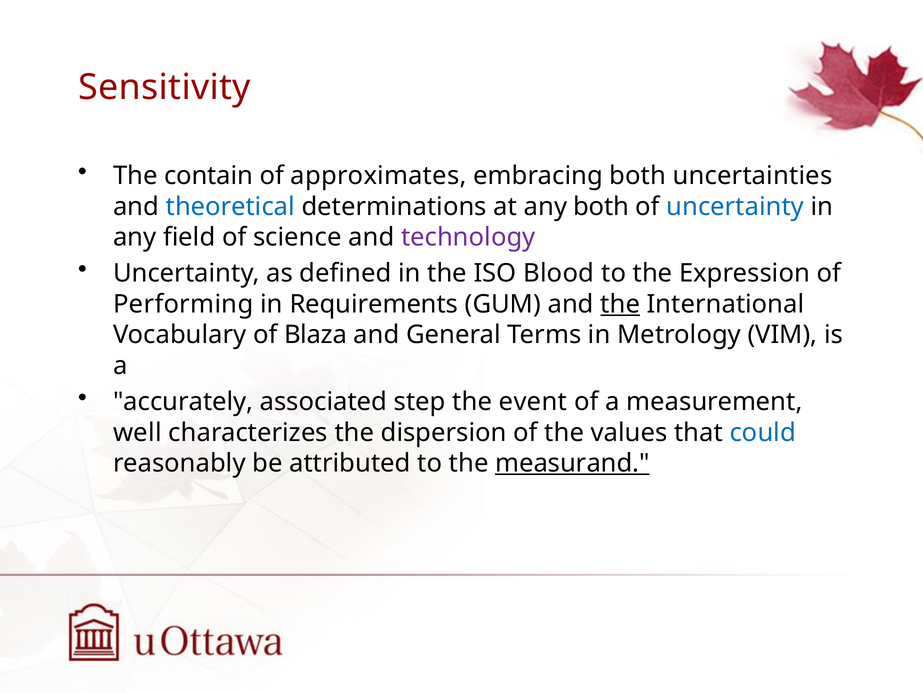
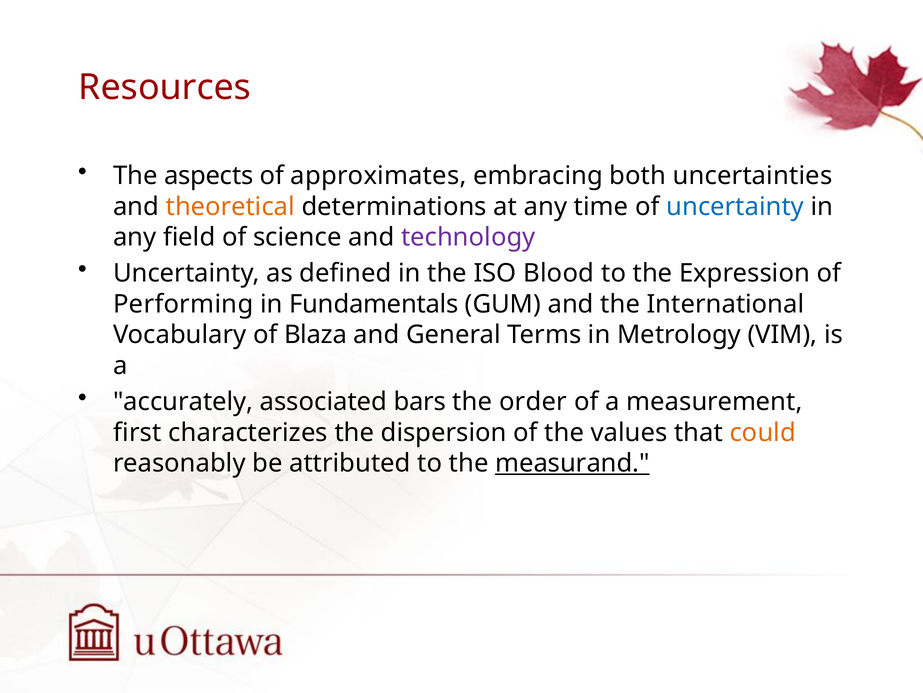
Sensitivity: Sensitivity -> Resources (165, 87)
contain: contain -> aspects (209, 176)
theoretical colour: blue -> orange (230, 206)
any both: both -> time (601, 206)
Requirements: Requirements -> Fundamentals (374, 304)
the underline: present -> none (620, 304)
step: step -> bars (420, 401)
event: event -> order (533, 401)
well: well -> first (137, 432)
could colour: blue -> orange (763, 432)
